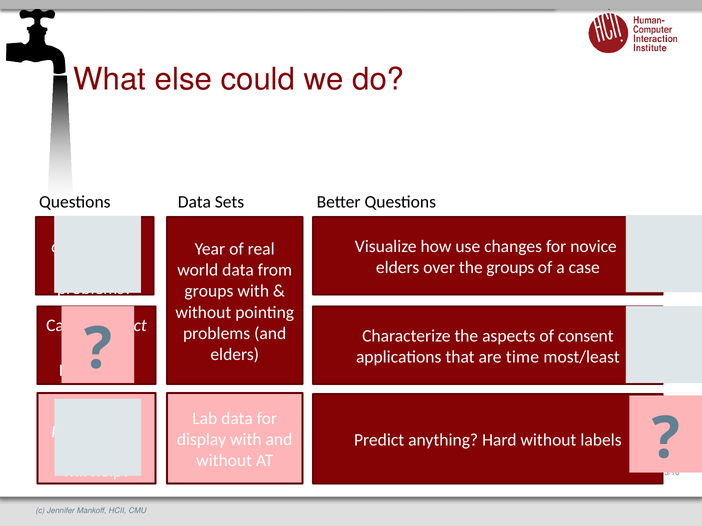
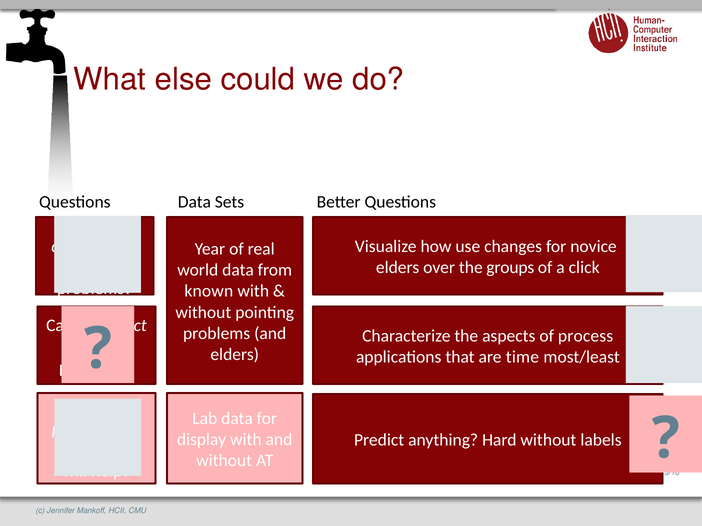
case: case -> click (584, 268)
groups: groups -> known (209, 291)
consent: consent -> process (586, 336)
